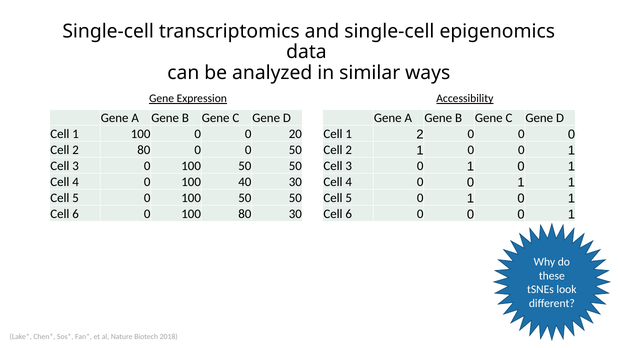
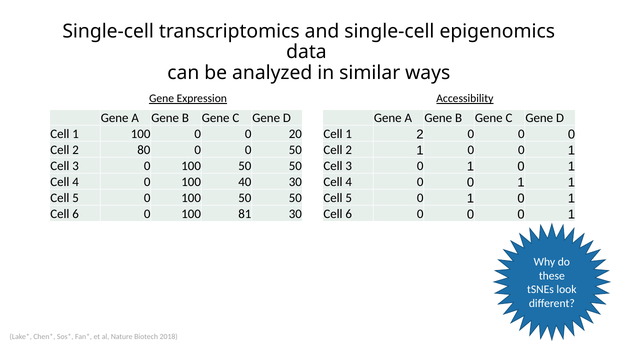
100 80: 80 -> 81 (245, 214)
